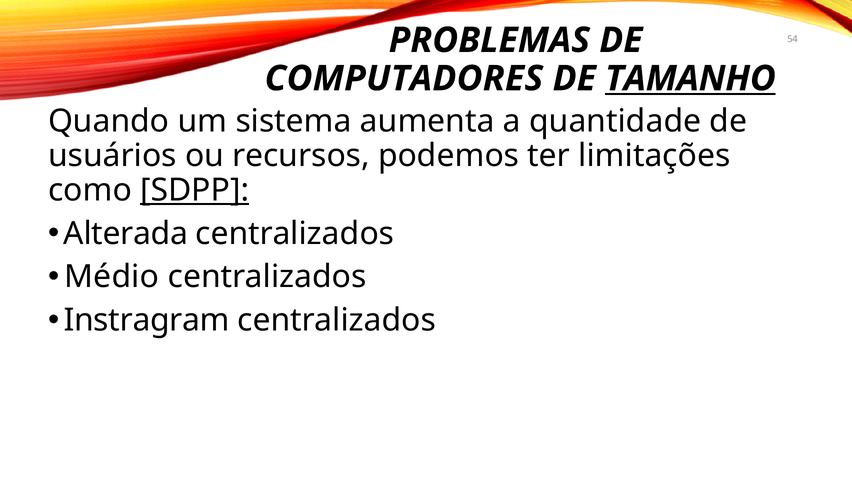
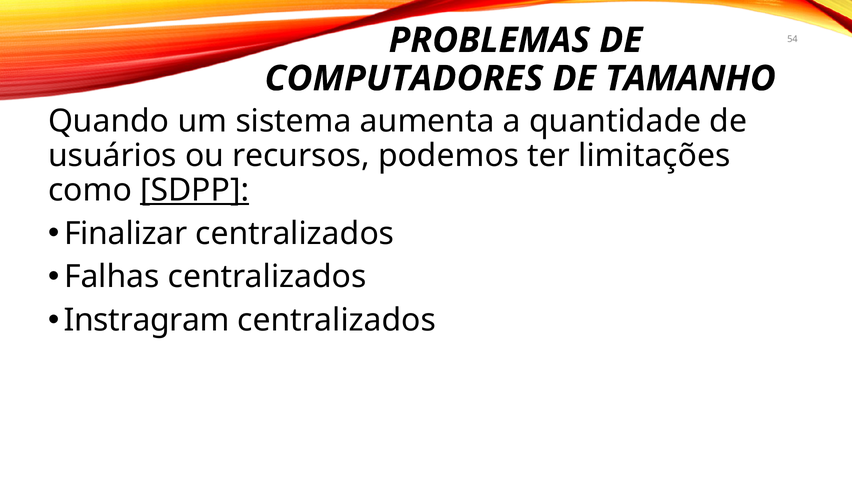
TAMANHO underline: present -> none (690, 79)
Alterada: Alterada -> Finalizar (126, 234)
Médio: Médio -> Falhas (112, 277)
